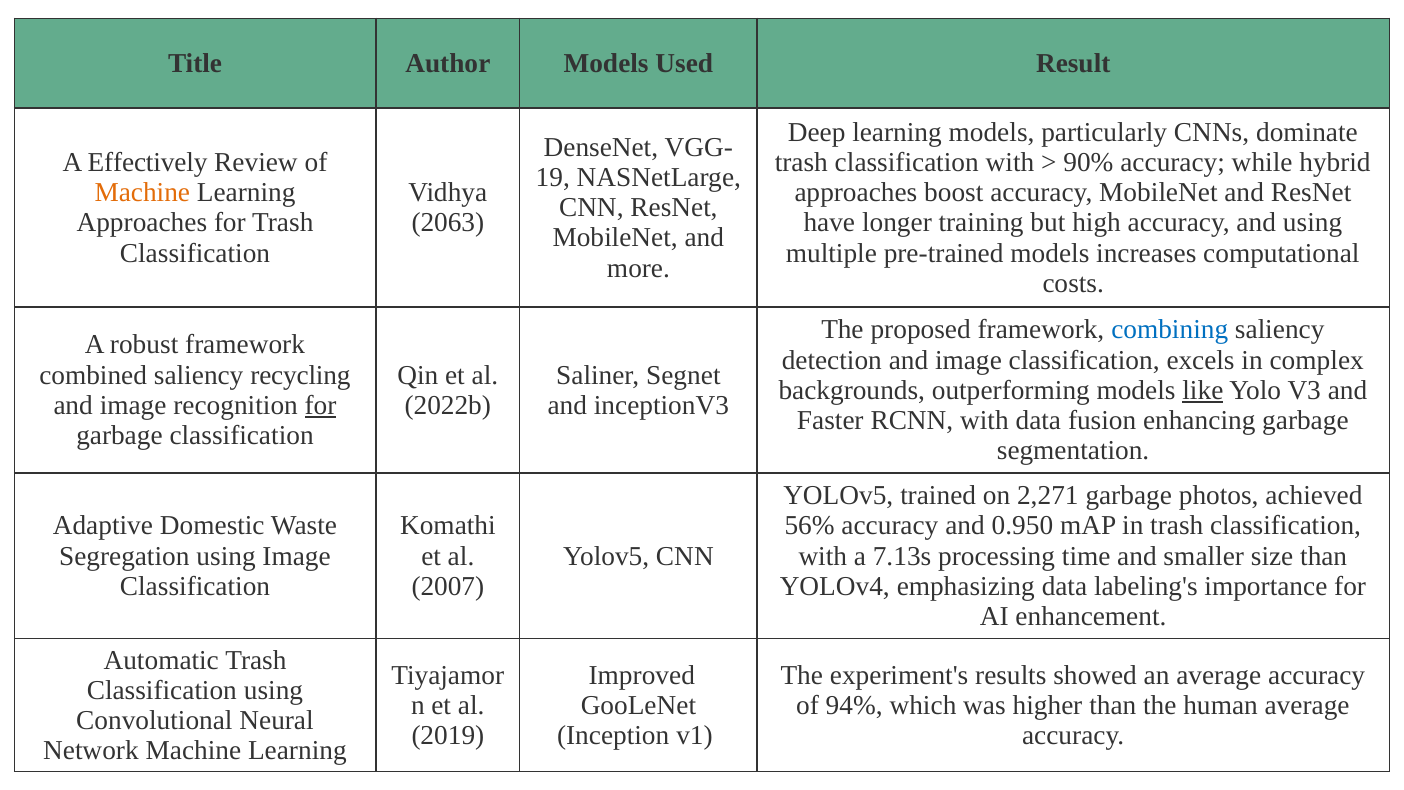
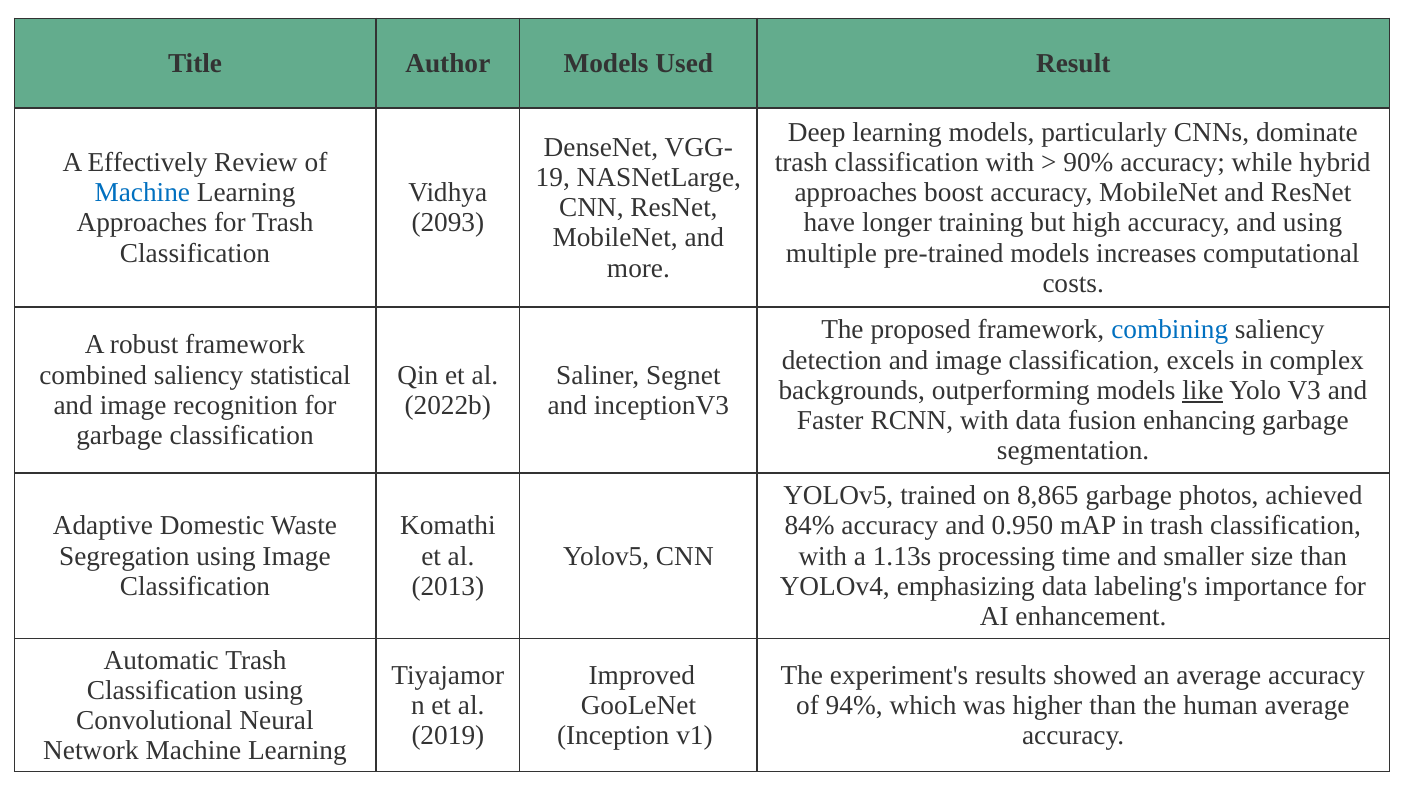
Machine colour: orange -> blue (142, 193)
2063: 2063 -> 2093 (448, 223)
recycling: recycling -> statistical (300, 375)
for underline: present -> none (321, 405)
2,271: 2,271 -> 8,865 (1048, 496)
56%: 56% -> 84% (810, 526)
7.13s: 7.13s -> 1.13s (902, 556)
2007: 2007 -> 2013 (448, 586)
